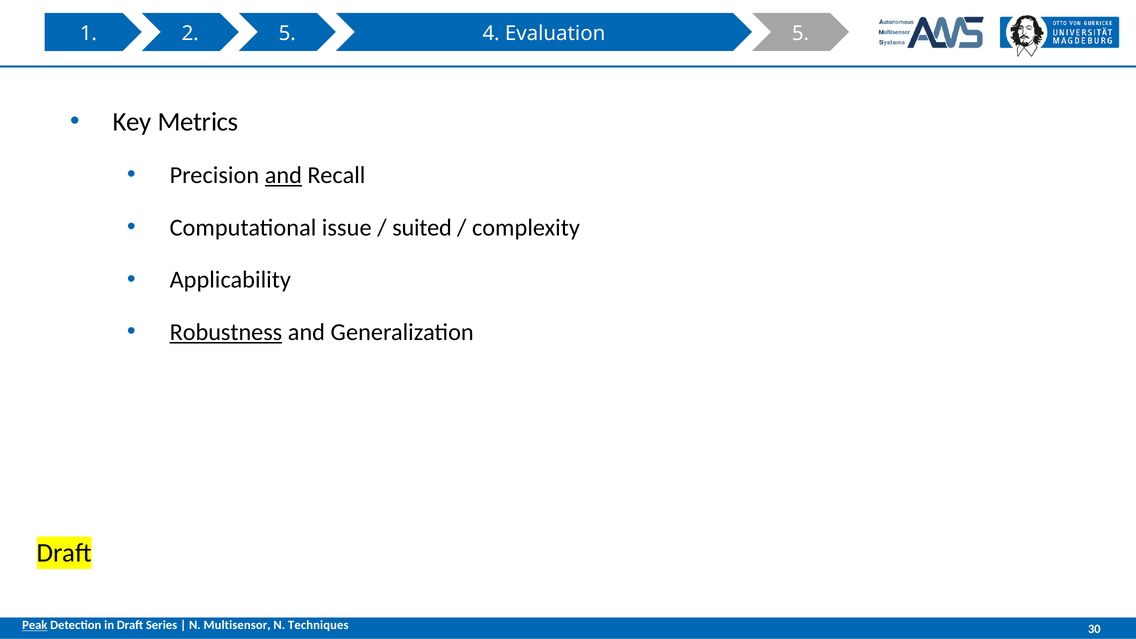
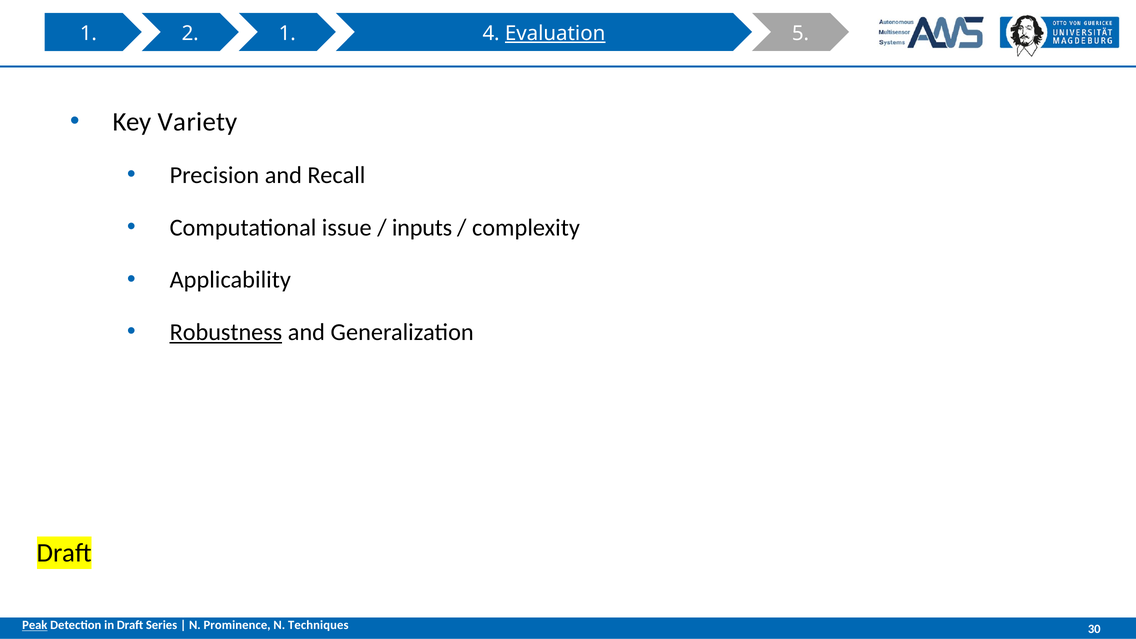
2 5: 5 -> 1 (287, 33)
Evaluation underline: none -> present (555, 33)
Metrics: Metrics -> Variety (198, 122)
and underline: present -> none (283, 175)
suited: suited -> inputs (422, 228)
Multisensor: Multisensor -> Prominence (237, 625)
